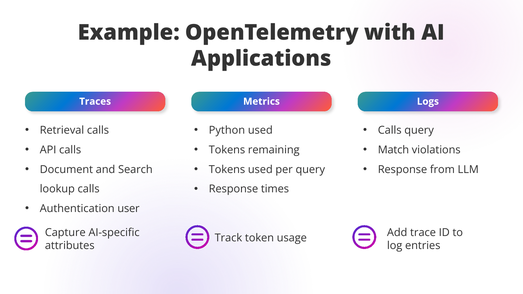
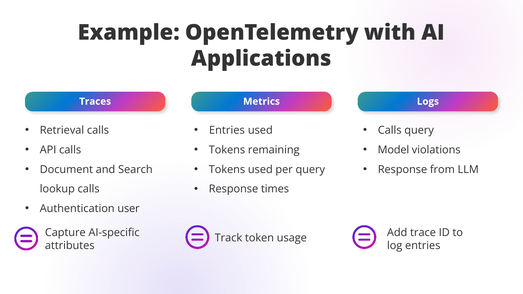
Python: Python -> Entries (227, 130)
Match: Match -> Model (393, 150)
